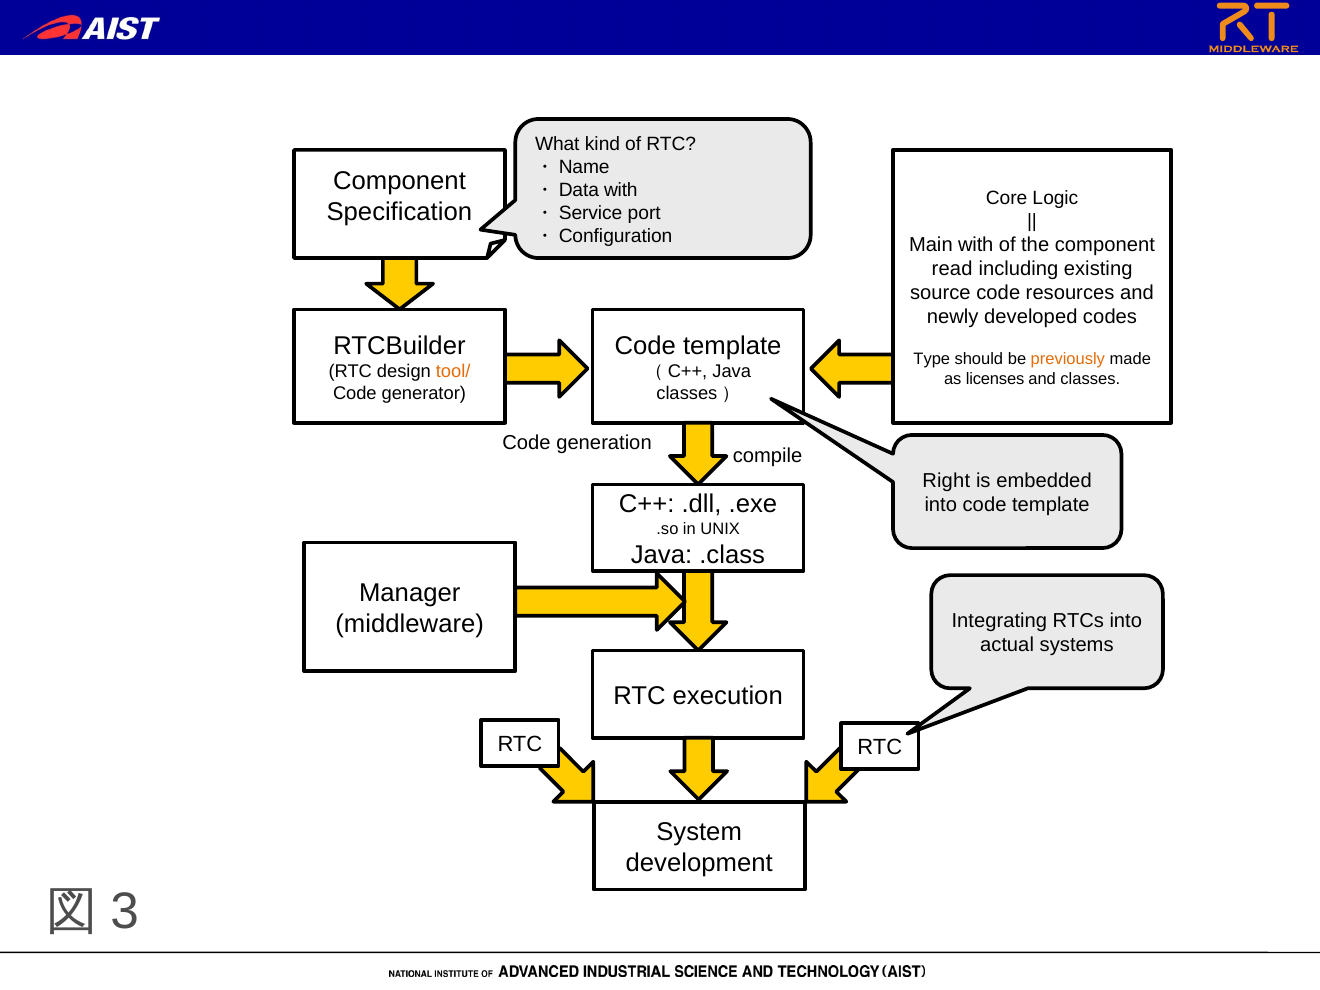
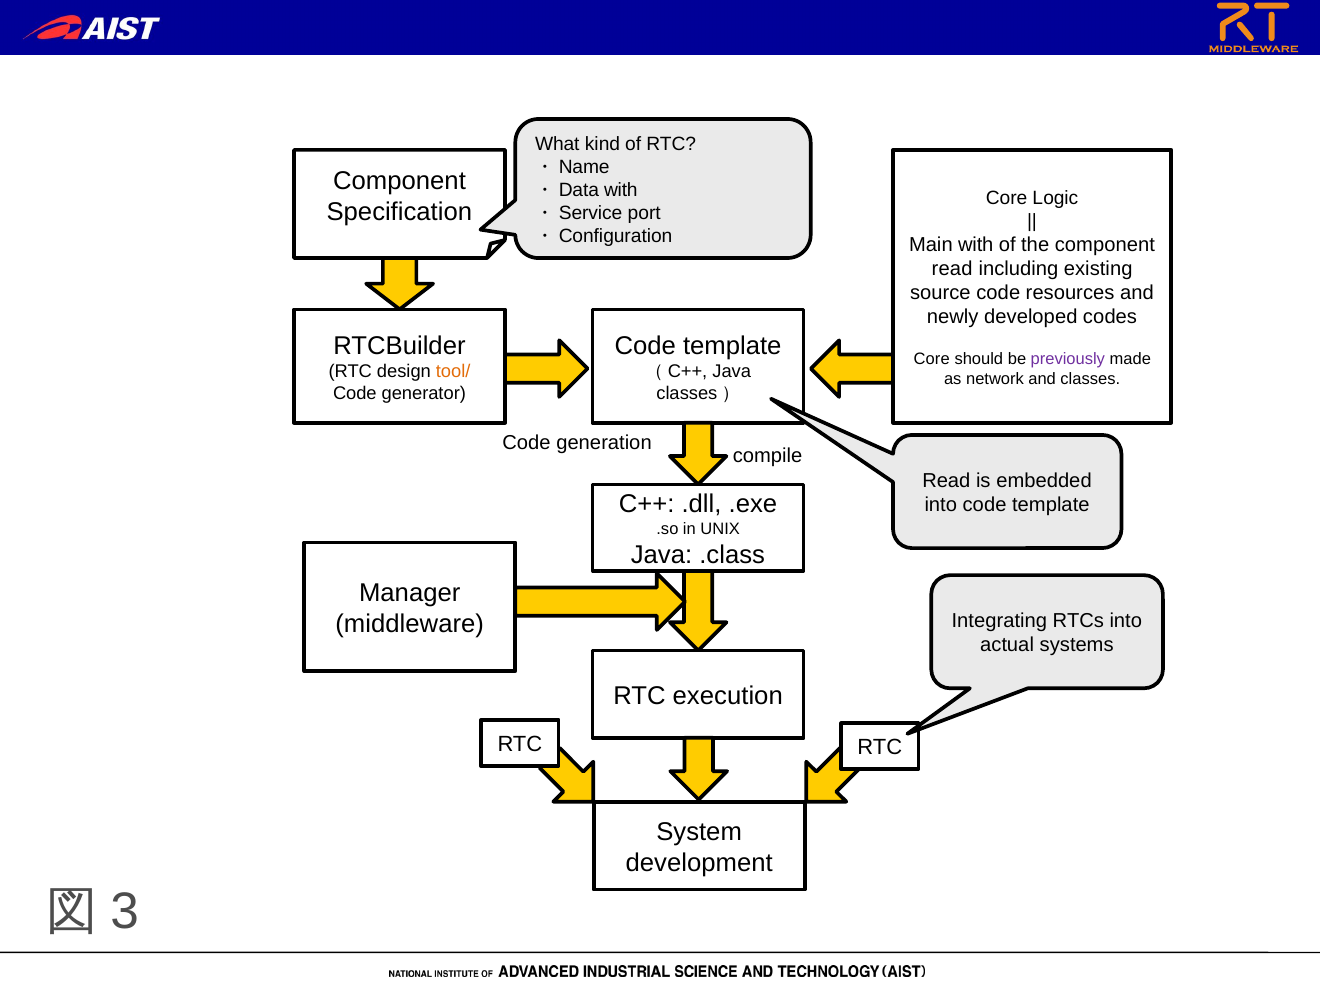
Type: Type -> Core (932, 359)
previously colour: orange -> purple (1068, 359)
licenses: licenses -> network (995, 379)
Right: Right -> Read (946, 481)
